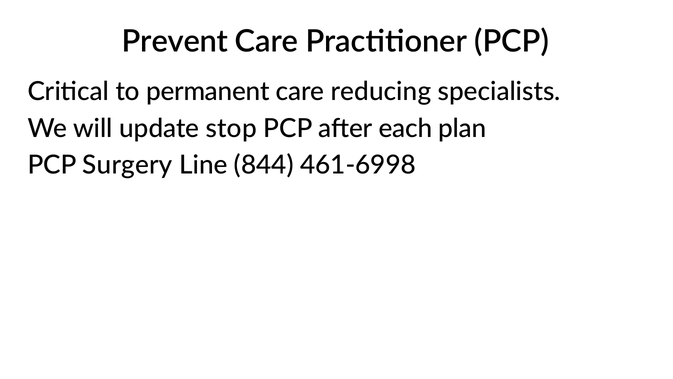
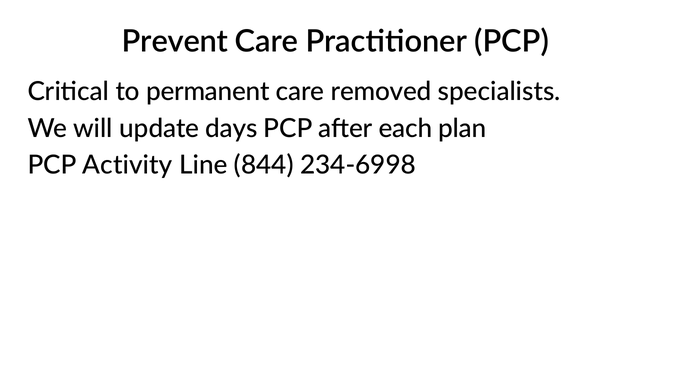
reducing: reducing -> removed (381, 92)
stop: stop -> days (231, 128)
Surgery: Surgery -> Activity (127, 165)
461-6998: 461-6998 -> 234-6998 (358, 165)
